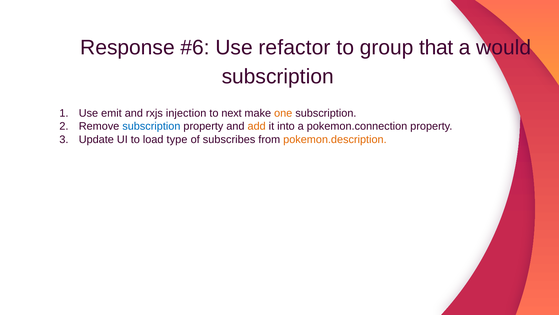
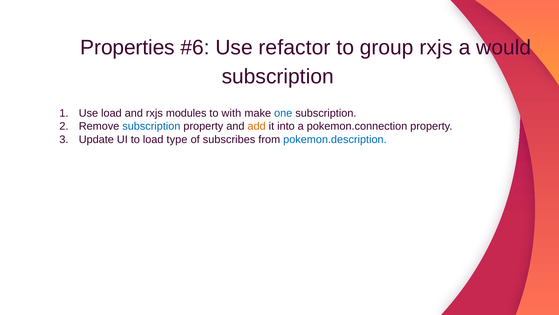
Response: Response -> Properties (128, 48)
group that: that -> rxjs (436, 48)
Use emit: emit -> load (111, 113)
injection: injection -> modules (186, 113)
next: next -> with (231, 113)
one colour: orange -> blue (283, 113)
pokemon.description colour: orange -> blue (335, 139)
